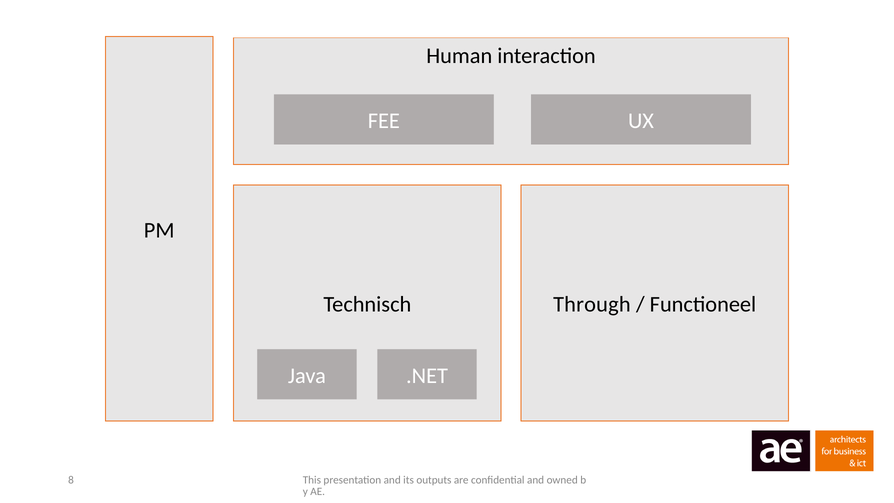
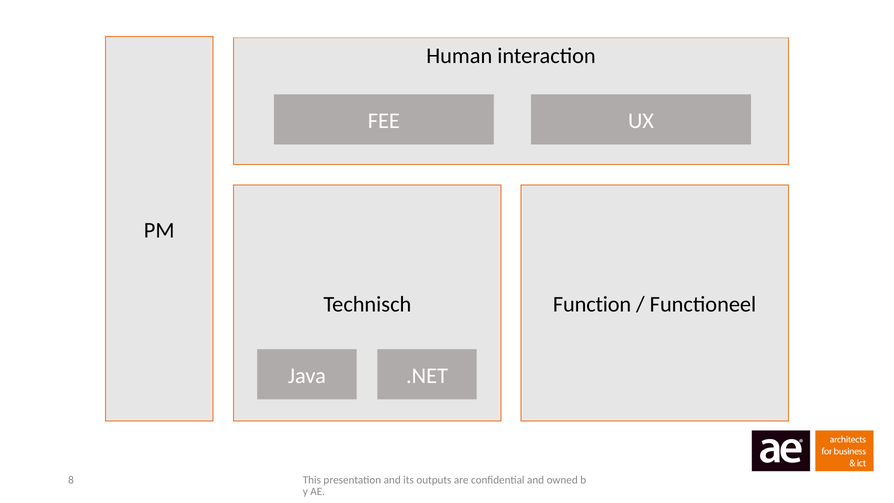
Through: Through -> Function (592, 304)
